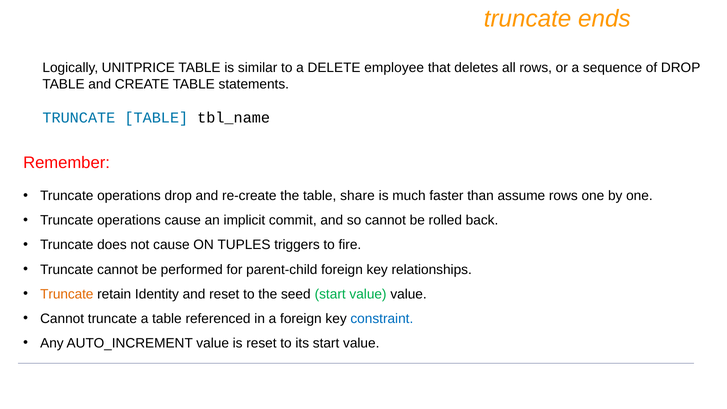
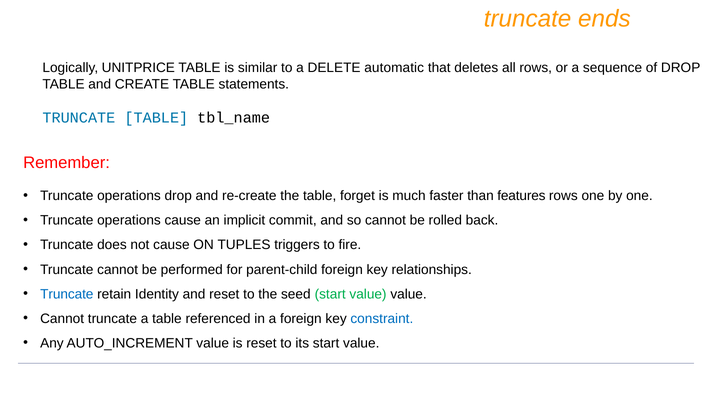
employee: employee -> automatic (394, 68)
share: share -> forget (358, 196)
assume: assume -> features (521, 196)
Truncate colour: orange -> blue (67, 294)
